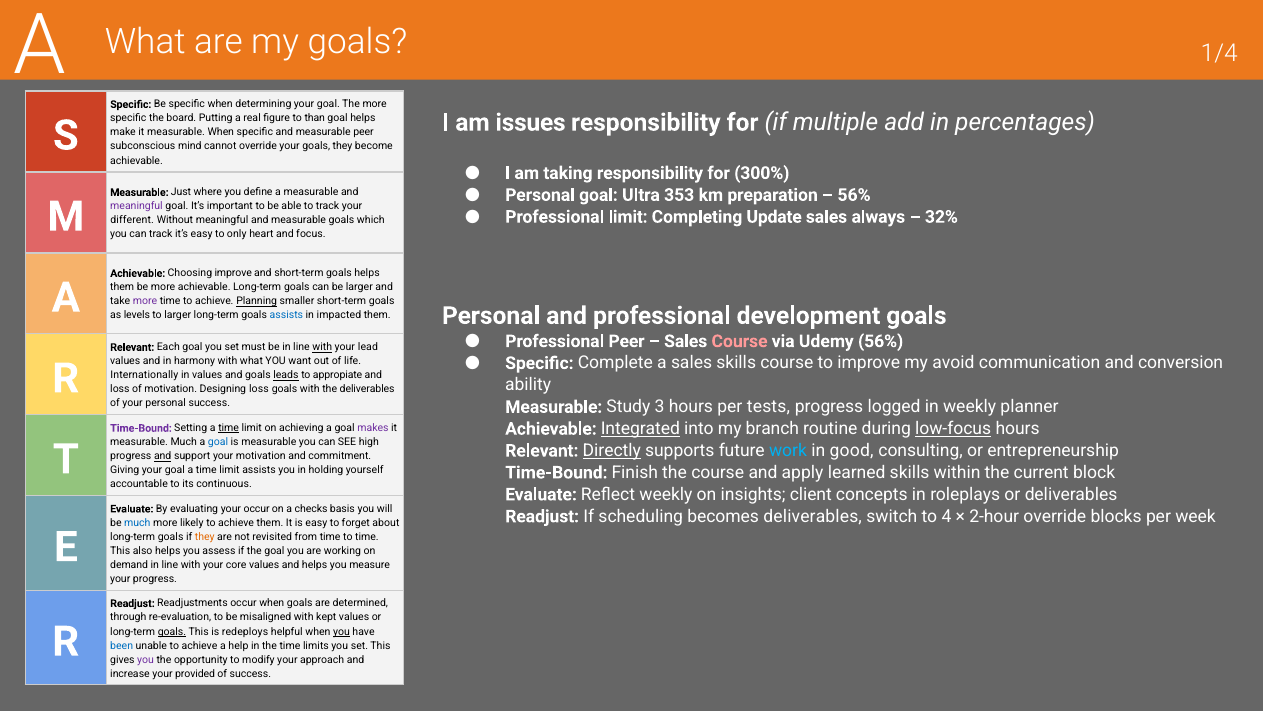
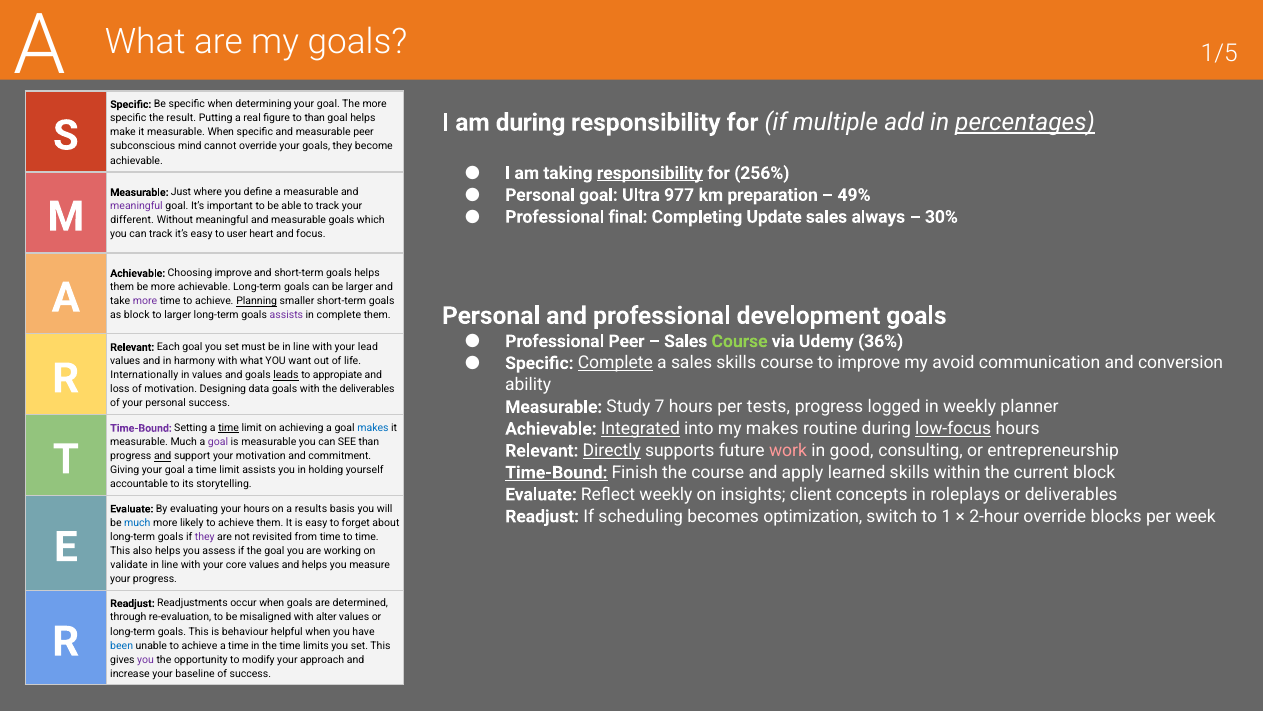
1/4: 1/4 -> 1/5 (1219, 53)
am issues: issues -> during (531, 122)
percentages underline: none -> present (1025, 122)
board: board -> result (181, 118)
responsibility underline: none -> present (650, 173)
300%: 300% -> 256% (762, 173)
353: 353 -> 977 (679, 195)
56%: 56% -> 49% (854, 195)
Professional limit: limit -> final (628, 217)
32%: 32% -> 30% (941, 217)
only: only -> user (237, 234)
as levels: levels -> block (137, 315)
assists colour: blue -> purple (286, 315)
in impacted: impacted -> complete (339, 315)
Course colour: pink -> light green (740, 341)
Udemy 56%: 56% -> 36% (881, 341)
with underline: present -> none (322, 347)
Complete underline: none -> present (615, 363)
Designing loss: loss -> data (259, 389)
3: 3 -> 7 (660, 407)
my branch: branch -> makes (772, 429)
makes colour: purple -> blue (373, 428)
goal colour: blue -> purple (218, 442)
SEE high: high -> than (369, 442)
work colour: light blue -> pink (788, 450)
Time-Bound underline: none -> present (556, 472)
continuous: continuous -> storytelling (224, 484)
your occur: occur -> hours (257, 509)
checks: checks -> results (311, 509)
becomes deliverables: deliverables -> optimization (813, 516)
4: 4 -> 1 (946, 516)
they colour: orange -> purple (205, 537)
demand: demand -> validate (129, 565)
kept: kept -> alter (326, 617)
goals underline: present -> none (172, 631)
redeploys: redeploys -> behaviour (245, 631)
you underline: present -> none (341, 631)
achieve a help: help -> time (238, 645)
provided: provided -> baseline (195, 673)
